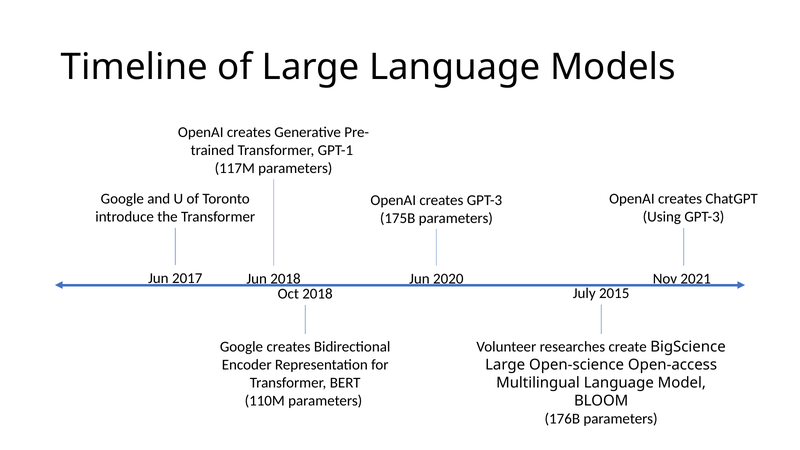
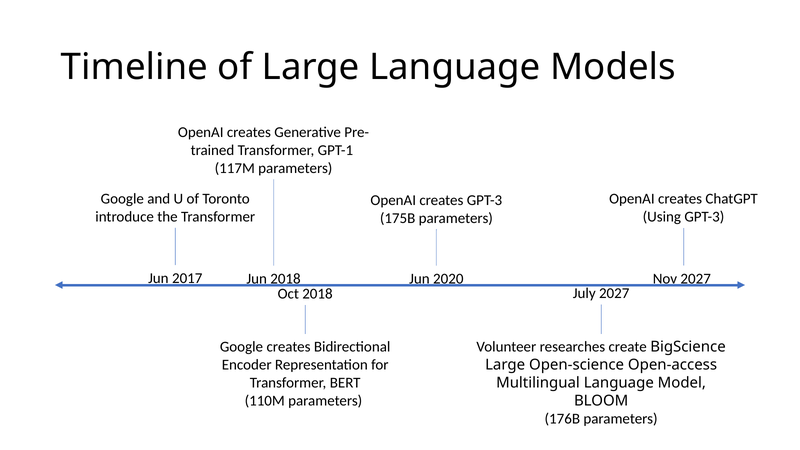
Nov 2021: 2021 -> 2027 (696, 279)
July 2015: 2015 -> 2027 (614, 294)
